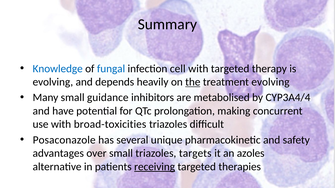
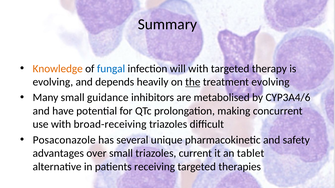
Knowledge colour: blue -> orange (58, 69)
cell: cell -> will (178, 69)
CYP3A4/4: CYP3A4/4 -> CYP3A4/6 (288, 98)
broad-toxicities: broad-toxicities -> broad-receiving (110, 125)
targets: targets -> current (195, 154)
azoles: azoles -> tablet (251, 154)
receiving underline: present -> none (155, 167)
